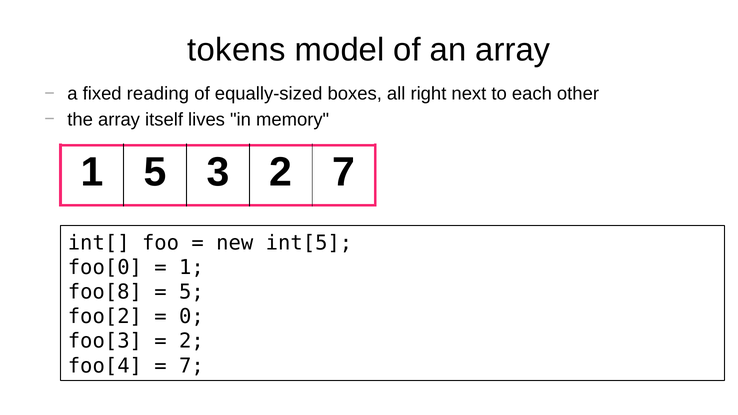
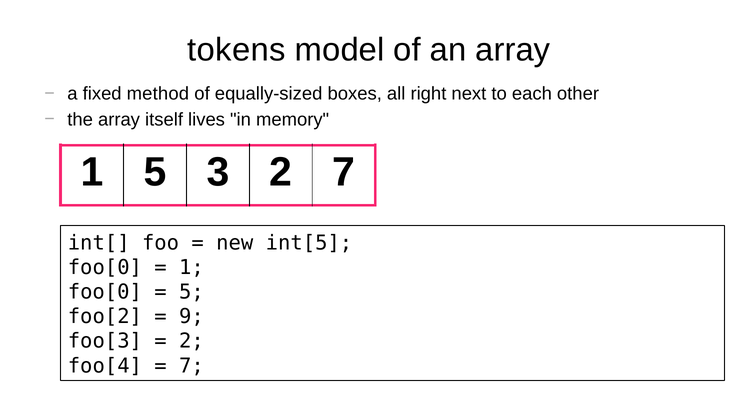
reading: reading -> method (158, 94)
foo[8: foo[8 -> foo[0 (105, 292)
0: 0 -> 9 (191, 317)
